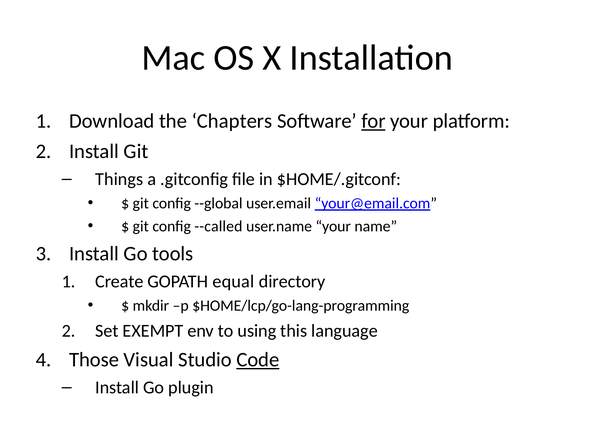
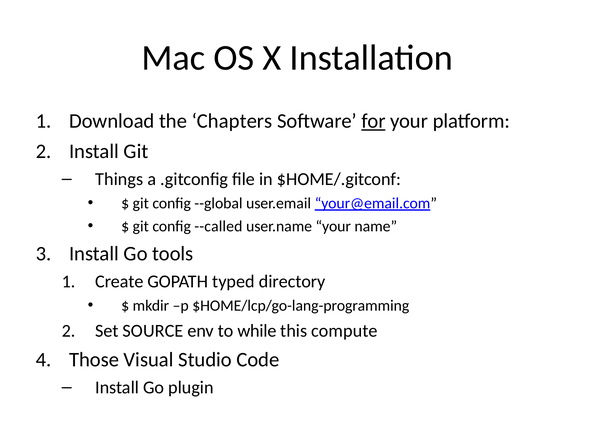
equal: equal -> typed (234, 281)
EXEMPT: EXEMPT -> SOURCE (153, 330)
using: using -> while (257, 330)
language: language -> compute (344, 330)
Code underline: present -> none (258, 359)
